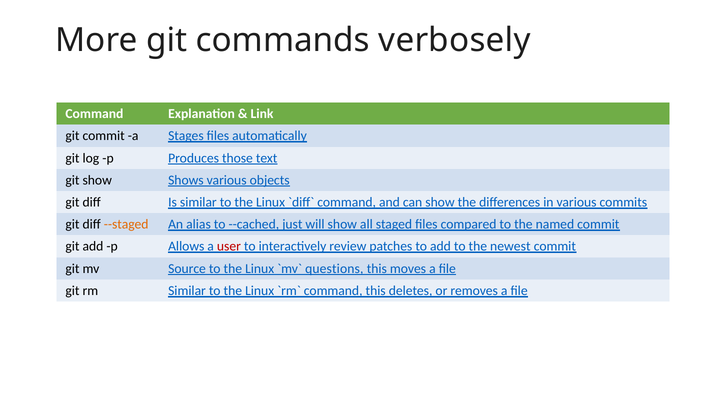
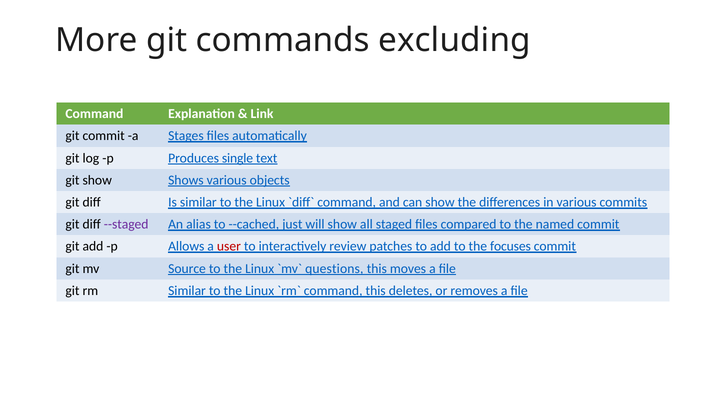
verbosely: verbosely -> excluding (454, 40)
those: those -> single (238, 158)
--staged colour: orange -> purple (126, 224)
newest: newest -> focuses (510, 246)
